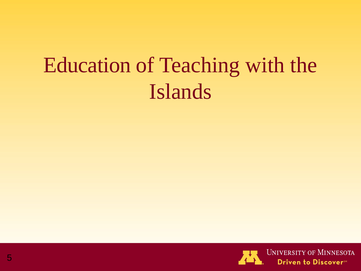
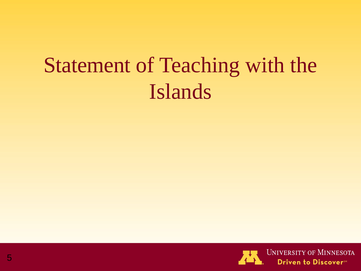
Education: Education -> Statement (87, 65)
